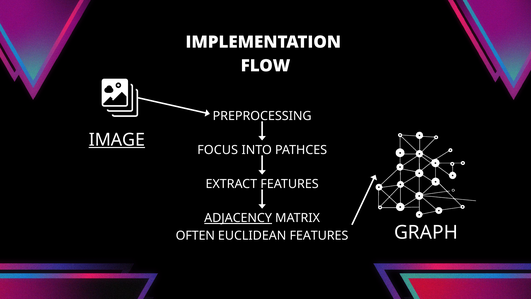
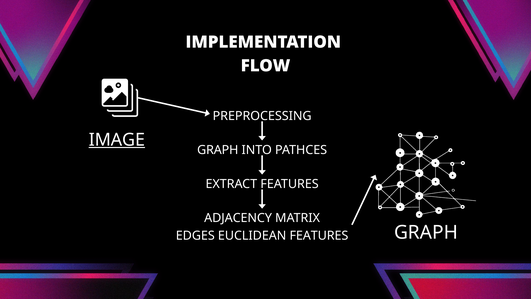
FOCUS: FOCUS -> GRAPH (218, 150)
ADJACENCY underline: present -> none (238, 218)
OFTEN: OFTEN -> EDGES (195, 235)
